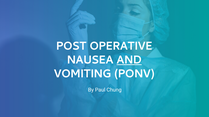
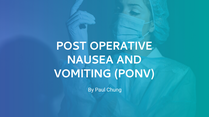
AND underline: present -> none (129, 60)
